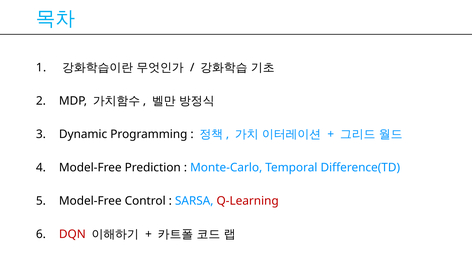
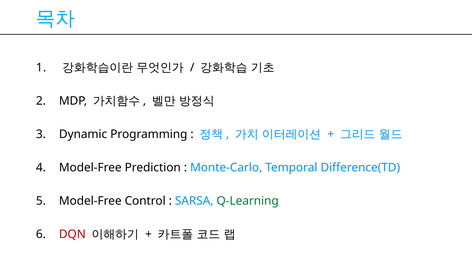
Q-Learning colour: red -> green (248, 201)
